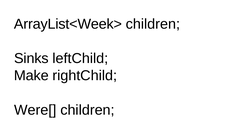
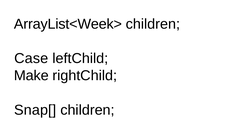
Sinks: Sinks -> Case (31, 58)
Were[: Were[ -> Snap[ (35, 110)
